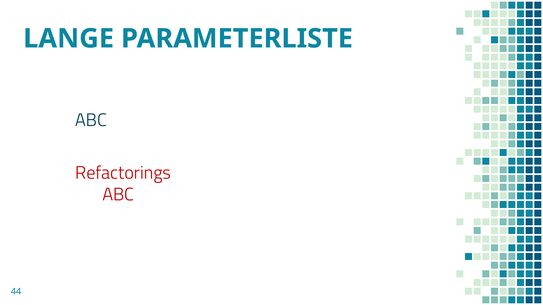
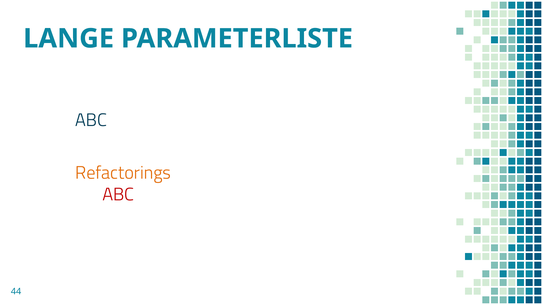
Refactorings colour: red -> orange (123, 173)
